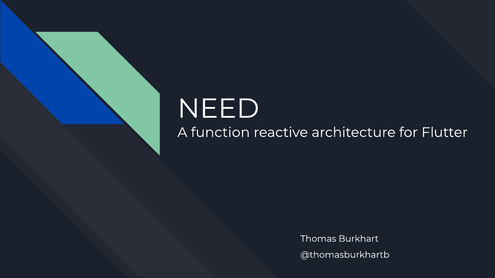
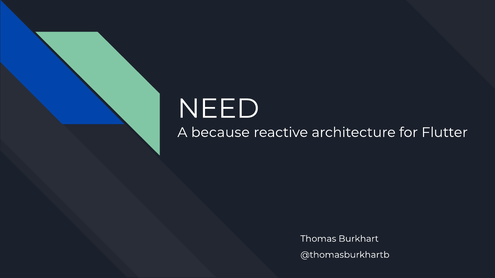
function: function -> because (220, 133)
